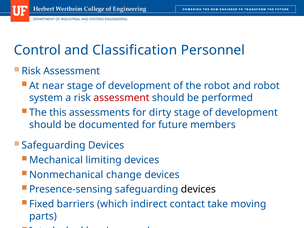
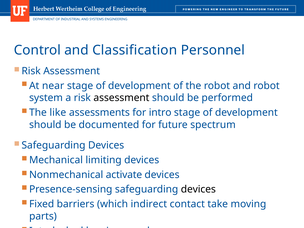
assessment colour: red -> black (121, 98)
this: this -> like (58, 113)
dirty: dirty -> intro (160, 113)
members: members -> spectrum (213, 125)
change: change -> activate (124, 175)
